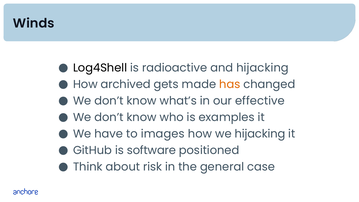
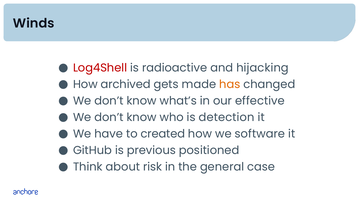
Log4Shell colour: black -> red (100, 68)
examples: examples -> detection (227, 117)
images: images -> created (163, 134)
we hijacking: hijacking -> software (260, 134)
software: software -> previous (151, 150)
